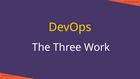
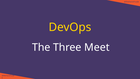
Work: Work -> Meet (97, 47)
